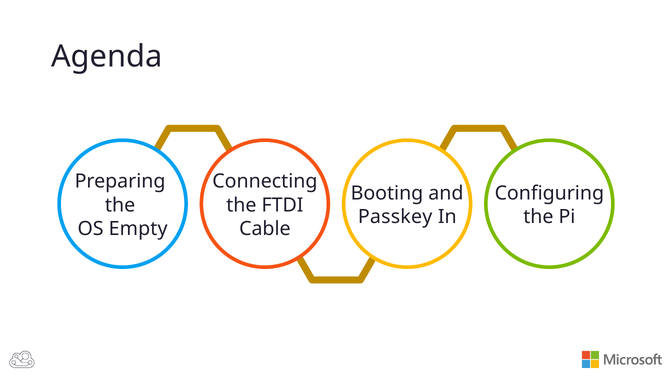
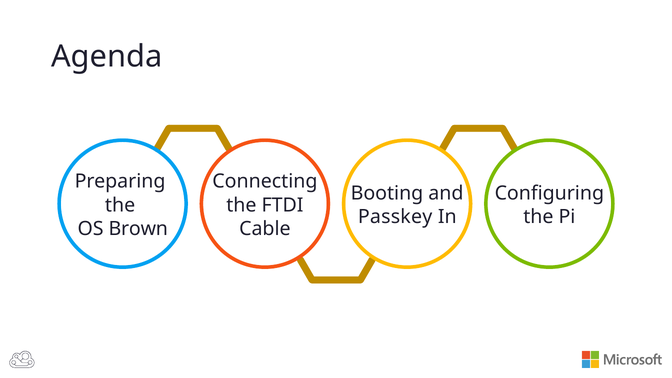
Empty: Empty -> Brown (138, 229)
